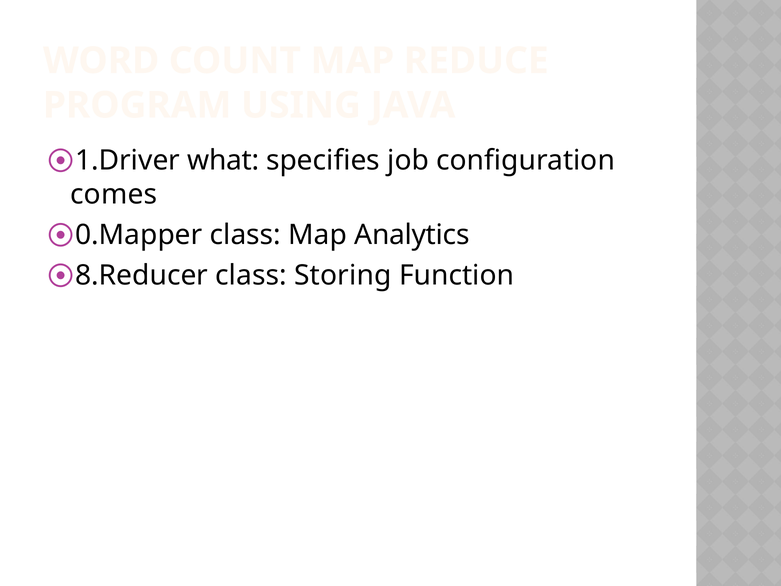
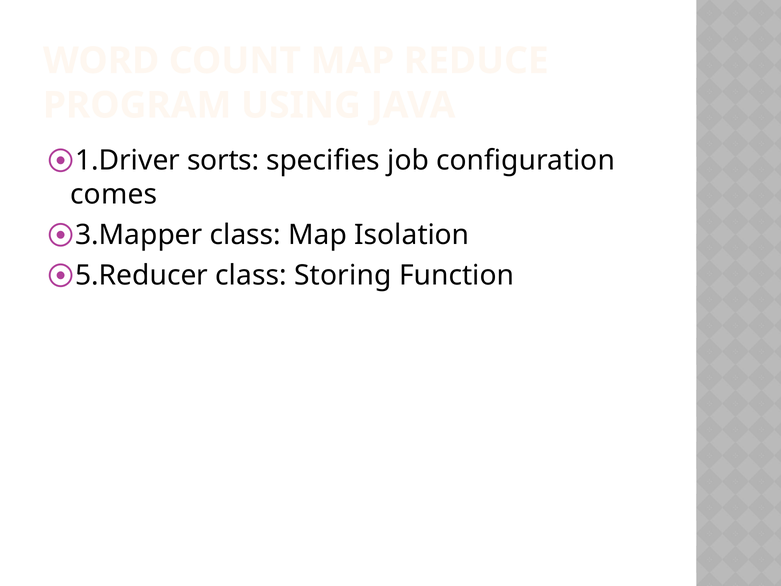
what: what -> sorts (223, 160)
0.Mapper: 0.Mapper -> 3.Mapper (139, 235)
Analytics: Analytics -> Isolation (412, 235)
8.Reducer: 8.Reducer -> 5.Reducer (142, 275)
